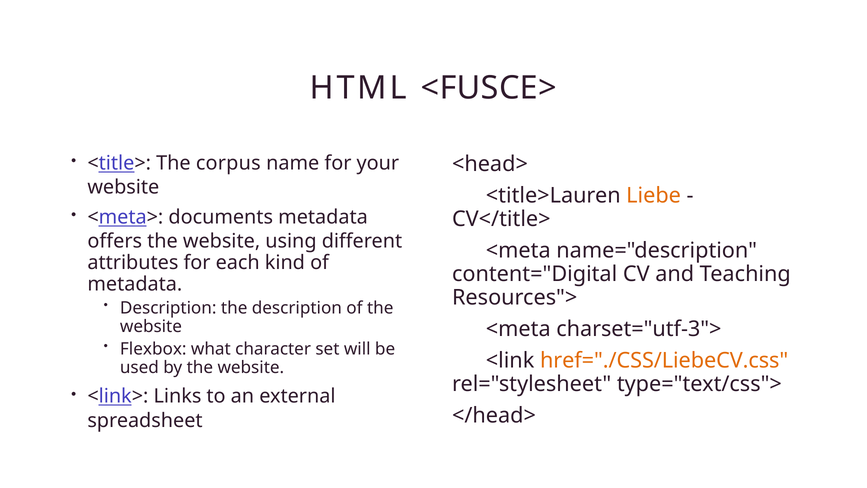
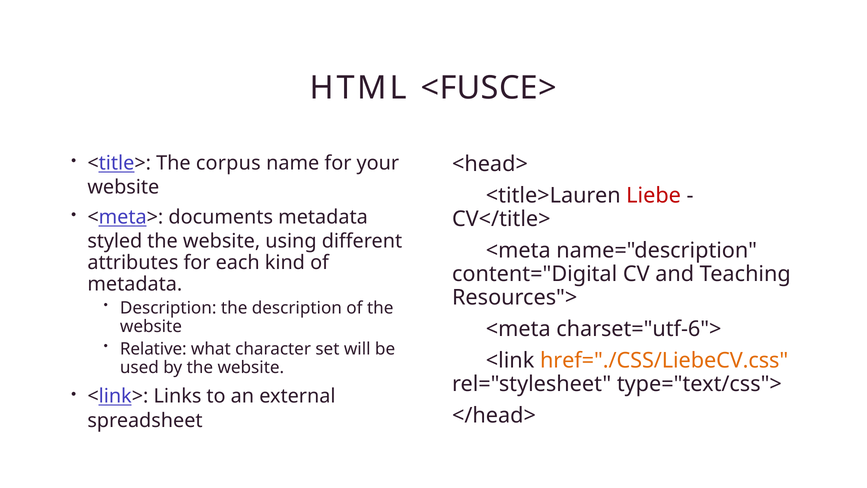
Liebe colour: orange -> red (654, 196)
offers: offers -> styled (115, 241)
charset="utf-3">: charset="utf-3"> -> charset="utf-6"> (639, 329)
Flexbox: Flexbox -> Relative (153, 349)
